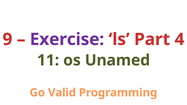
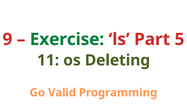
Exercise colour: purple -> green (67, 39)
4: 4 -> 5 (179, 39)
Unamed: Unamed -> Deleting (117, 60)
